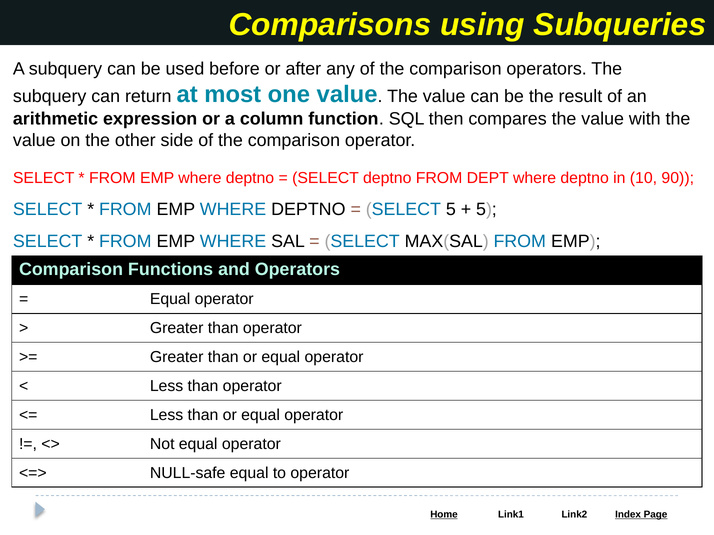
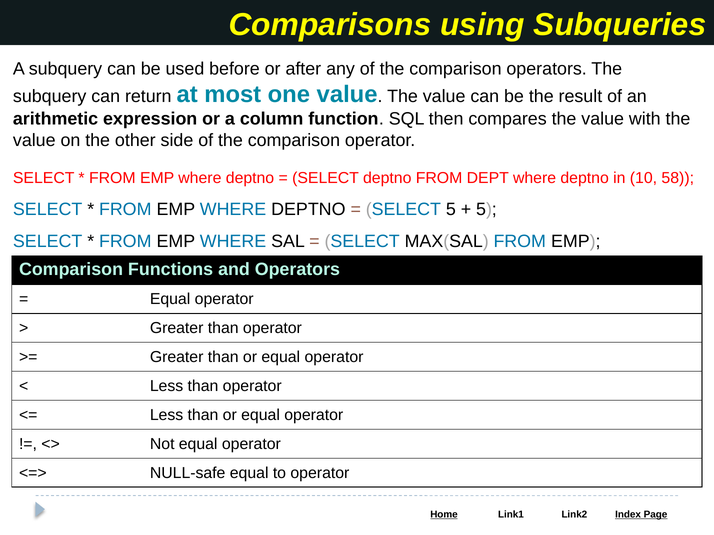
90: 90 -> 58 (678, 178)
